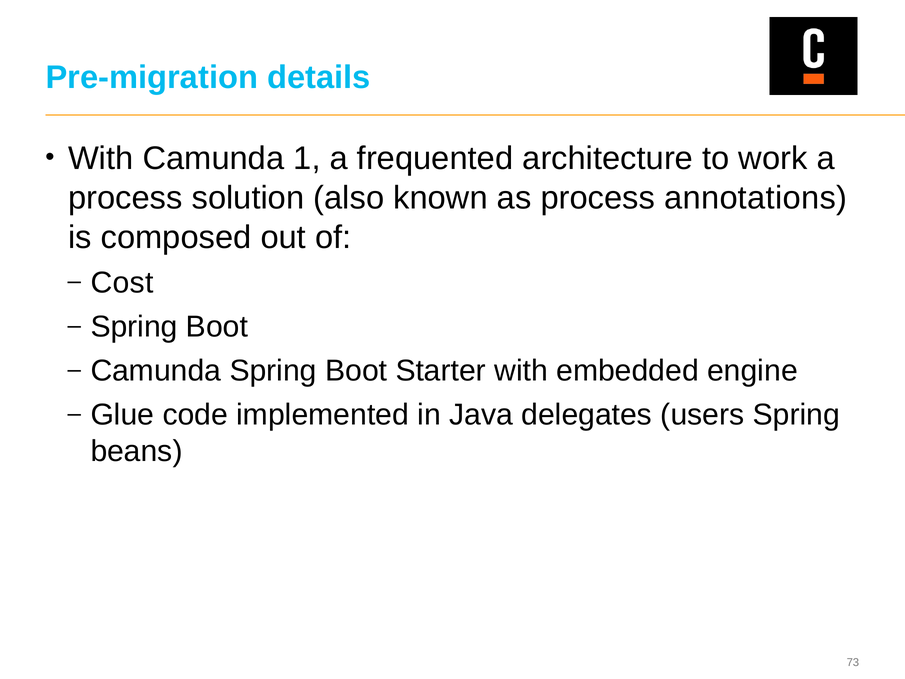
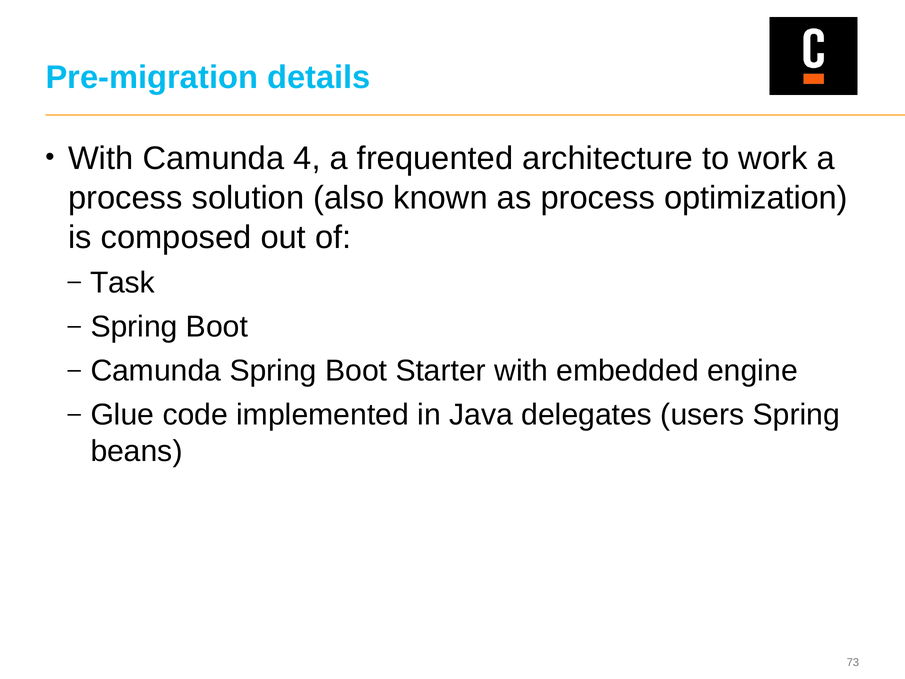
1: 1 -> 4 (307, 159)
annotations: annotations -> optimization (756, 198)
Cost: Cost -> Task (123, 283)
